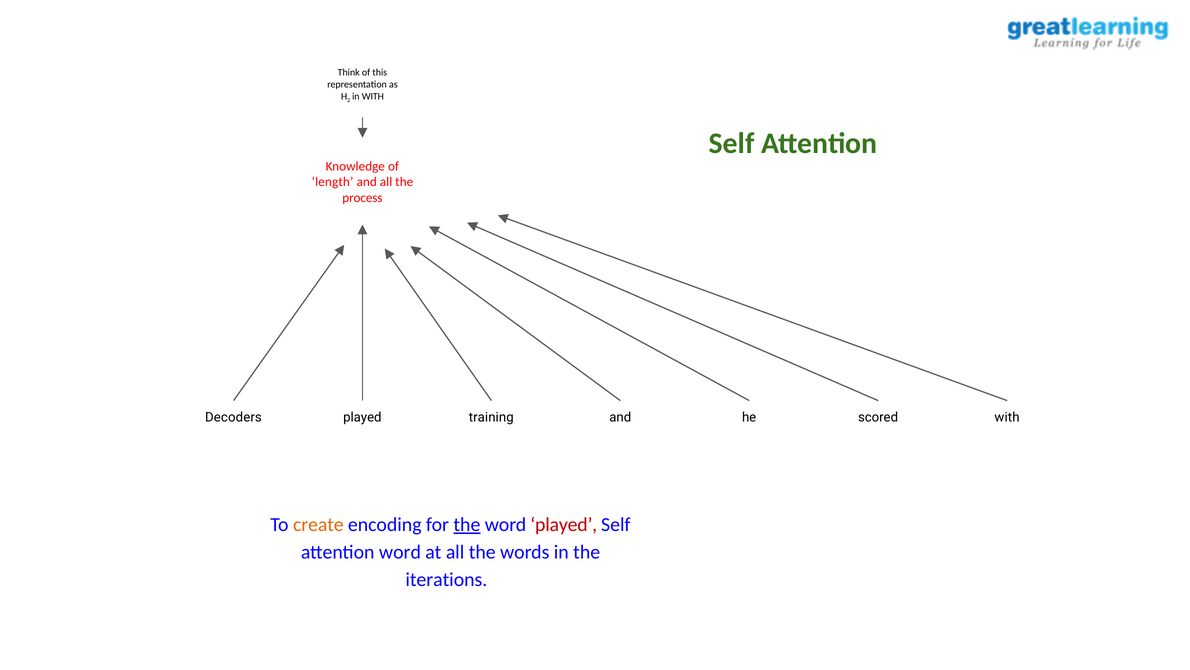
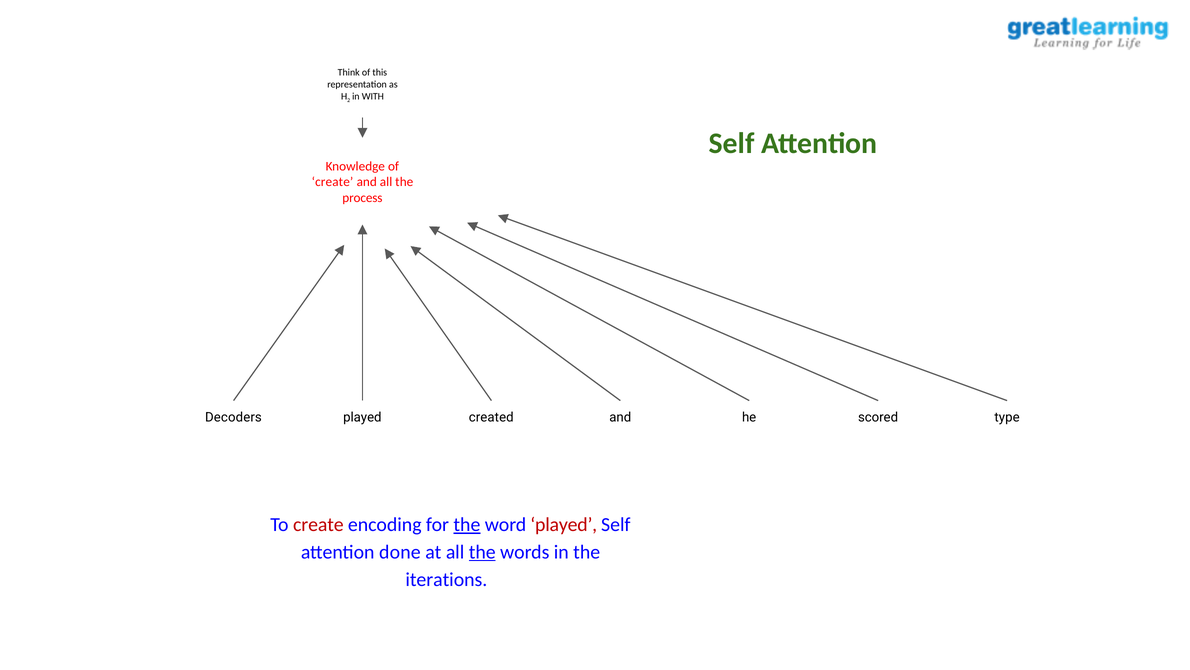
length: length -> create (333, 182)
training: training -> created (491, 417)
scored with: with -> type (1007, 417)
create colour: orange -> red (318, 524)
attention word: word -> done (400, 552)
the underline: none -> present (482, 552)
